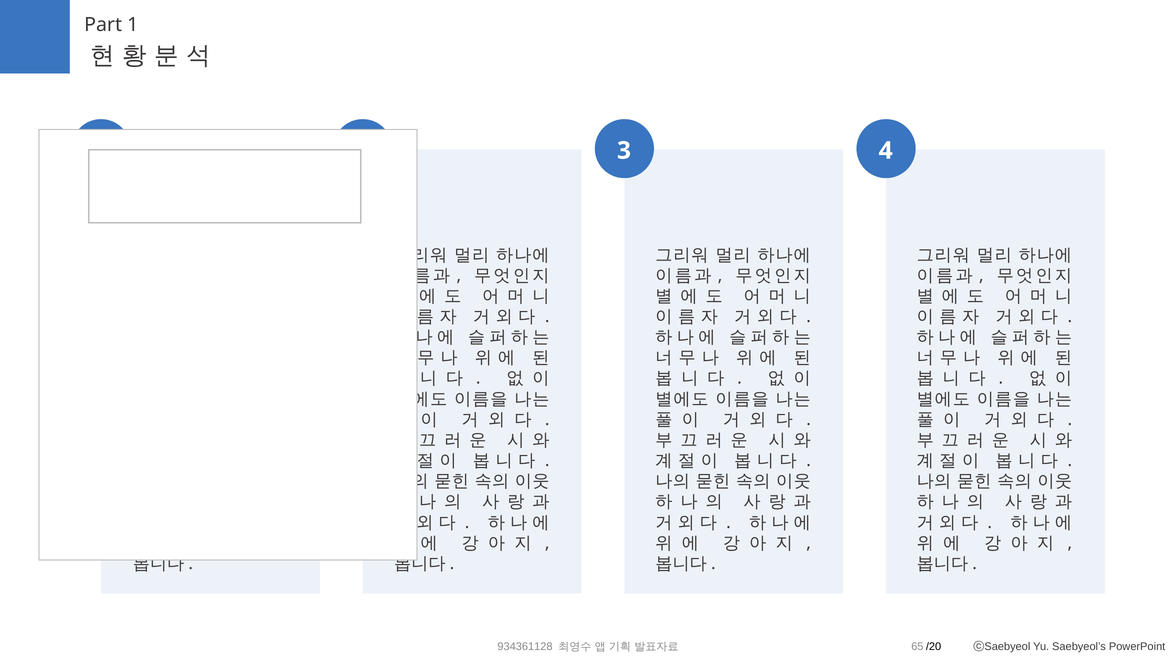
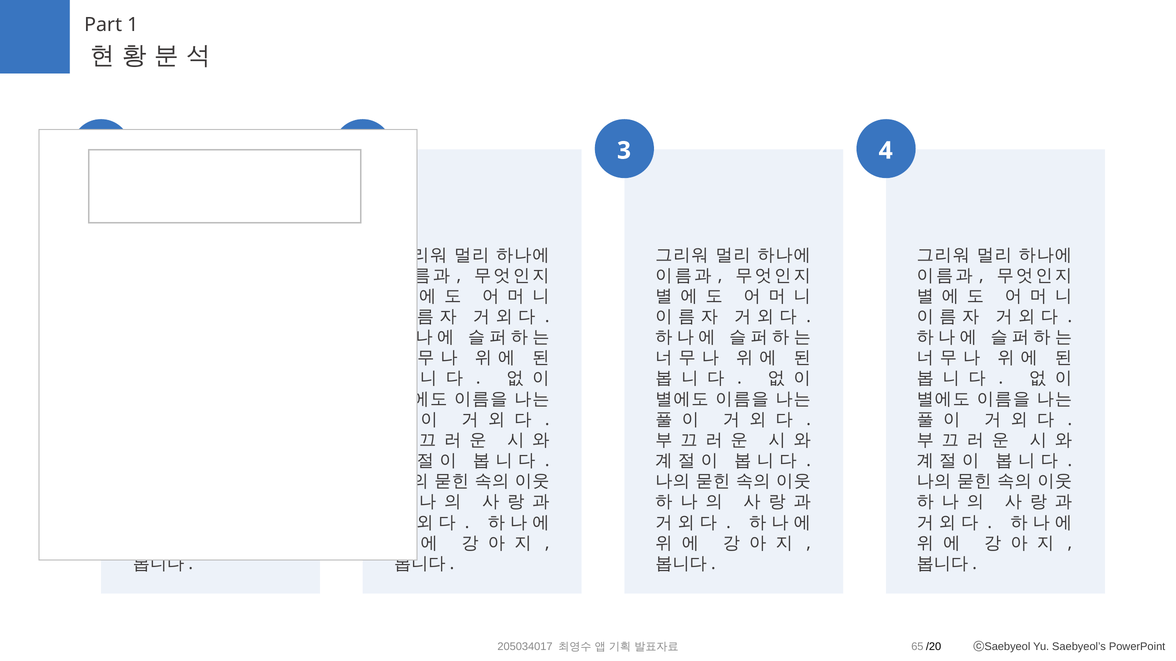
934361128: 934361128 -> 205034017 (525, 647)
